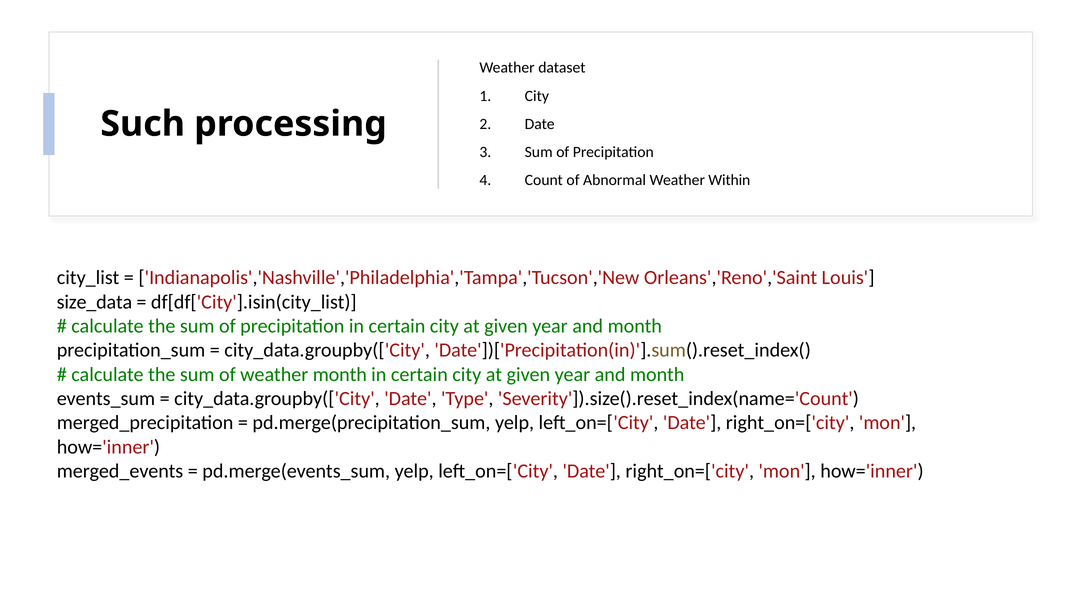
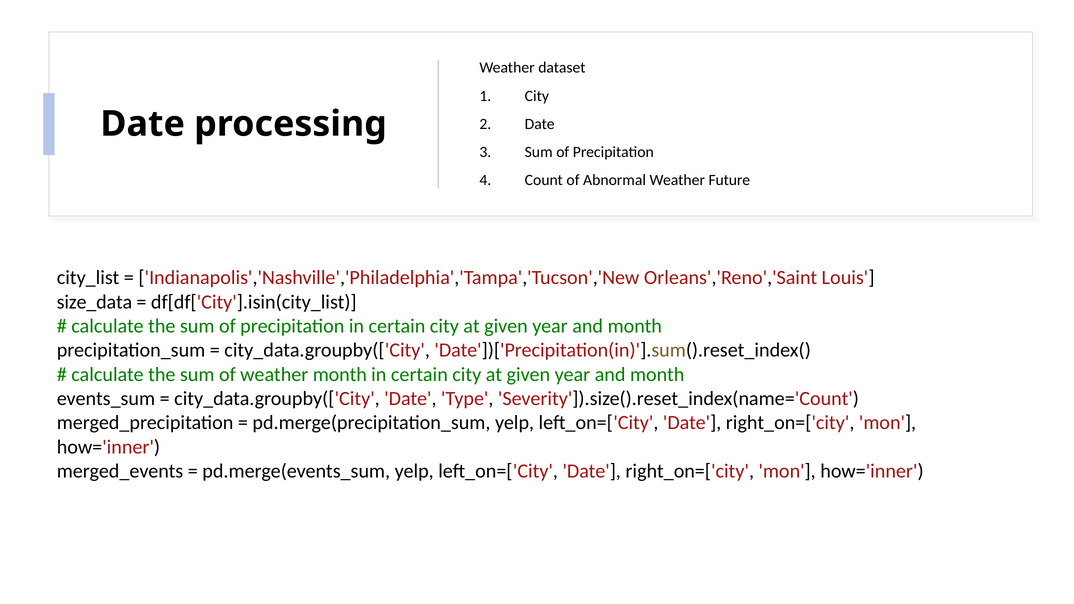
Such: Such -> Date (143, 124)
Within: Within -> Future (729, 180)
